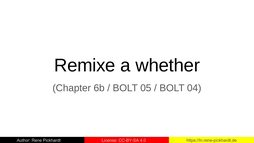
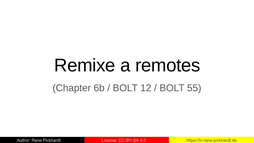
whether: whether -> remotes (168, 65)
05: 05 -> 12 (146, 88)
04: 04 -> 55 (194, 88)
